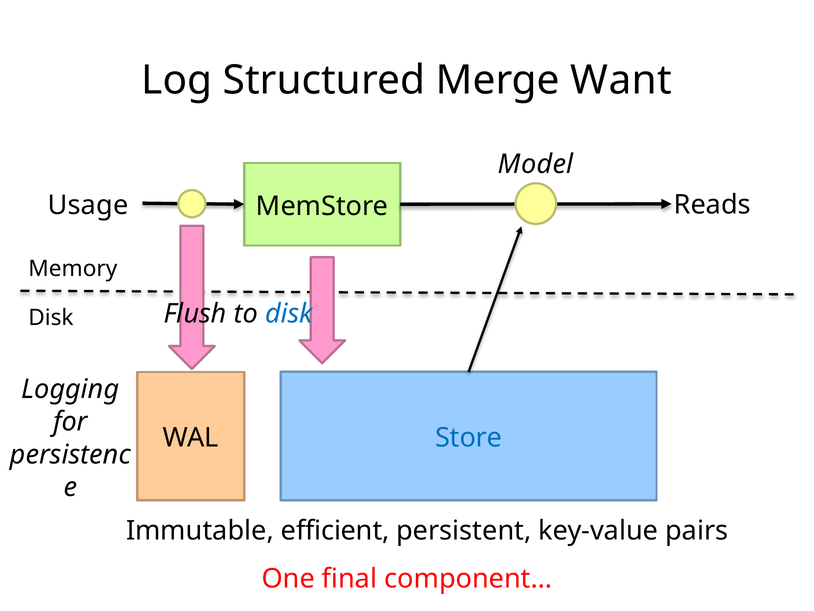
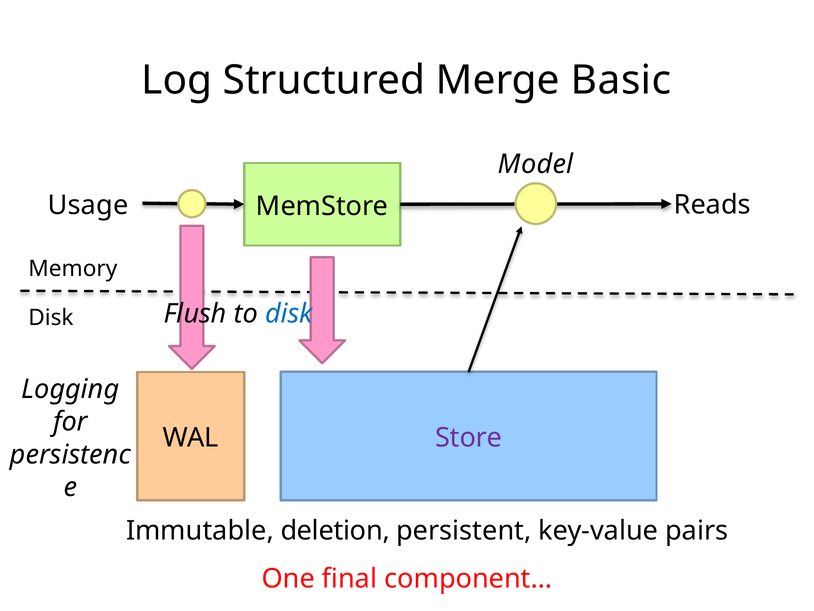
Want: Want -> Basic (621, 80)
Store colour: blue -> purple (469, 438)
efficient: efficient -> deletion (335, 531)
